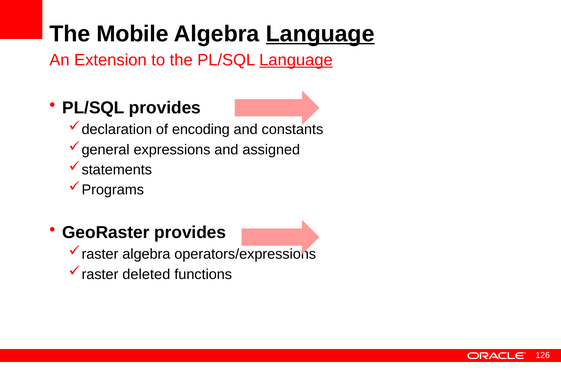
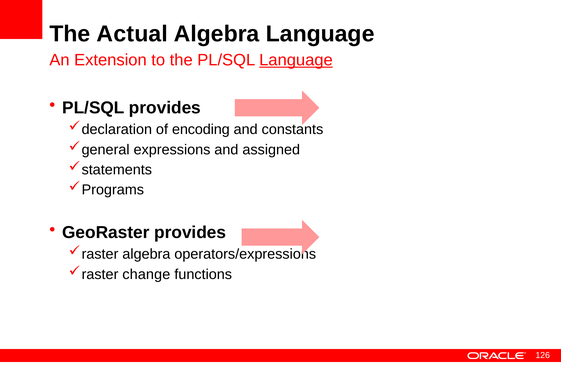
Mobile: Mobile -> Actual (132, 34)
Language underline: present -> none (320, 34)
deleted: deleted -> change (146, 275)
